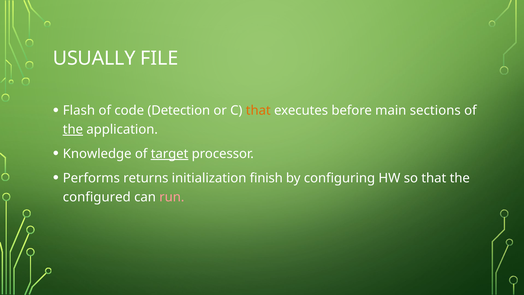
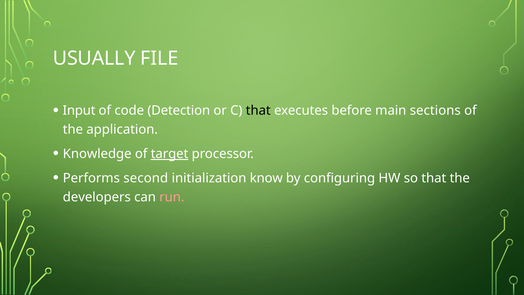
Flash: Flash -> Input (79, 111)
that colour: orange -> black (258, 111)
the underline: present -> none (73, 129)
returns: returns -> second (146, 178)
finish: finish -> know (266, 178)
configured: configured -> developers (97, 197)
